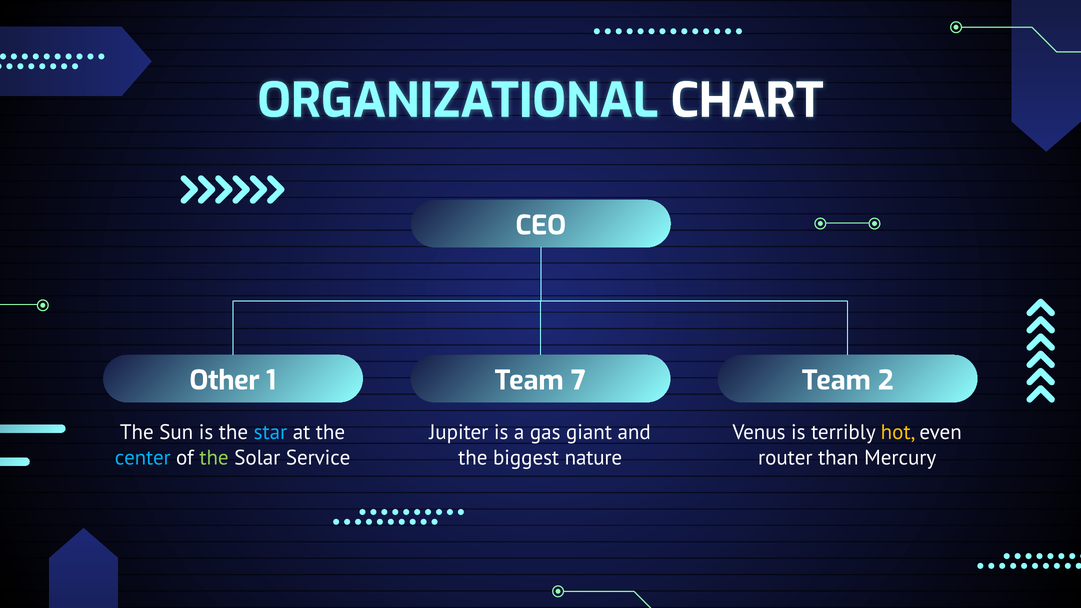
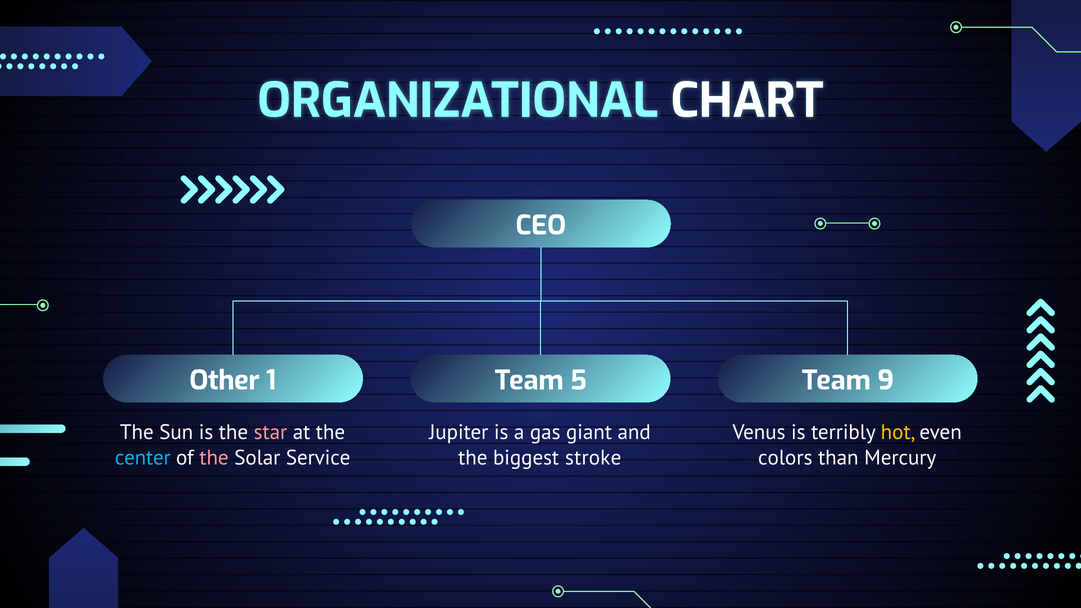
7: 7 -> 5 (579, 381)
2: 2 -> 9 (886, 381)
star colour: light blue -> pink (270, 432)
the colour: light green -> pink (214, 458)
nature: nature -> stroke (593, 458)
router: router -> colors (785, 458)
